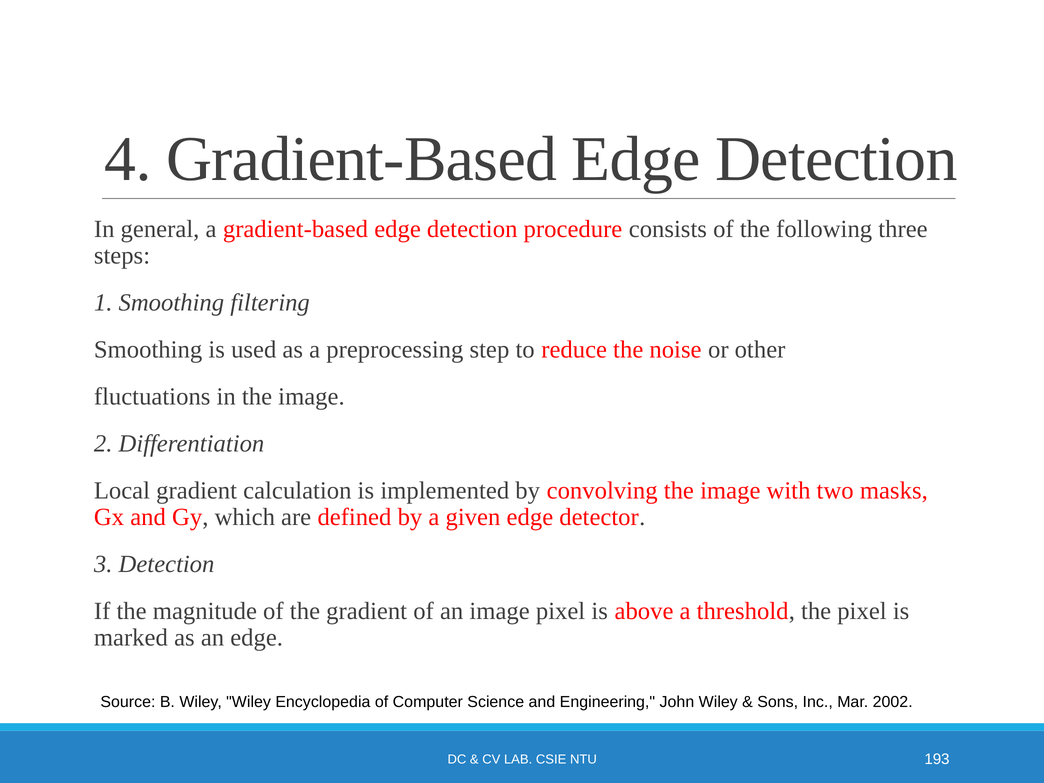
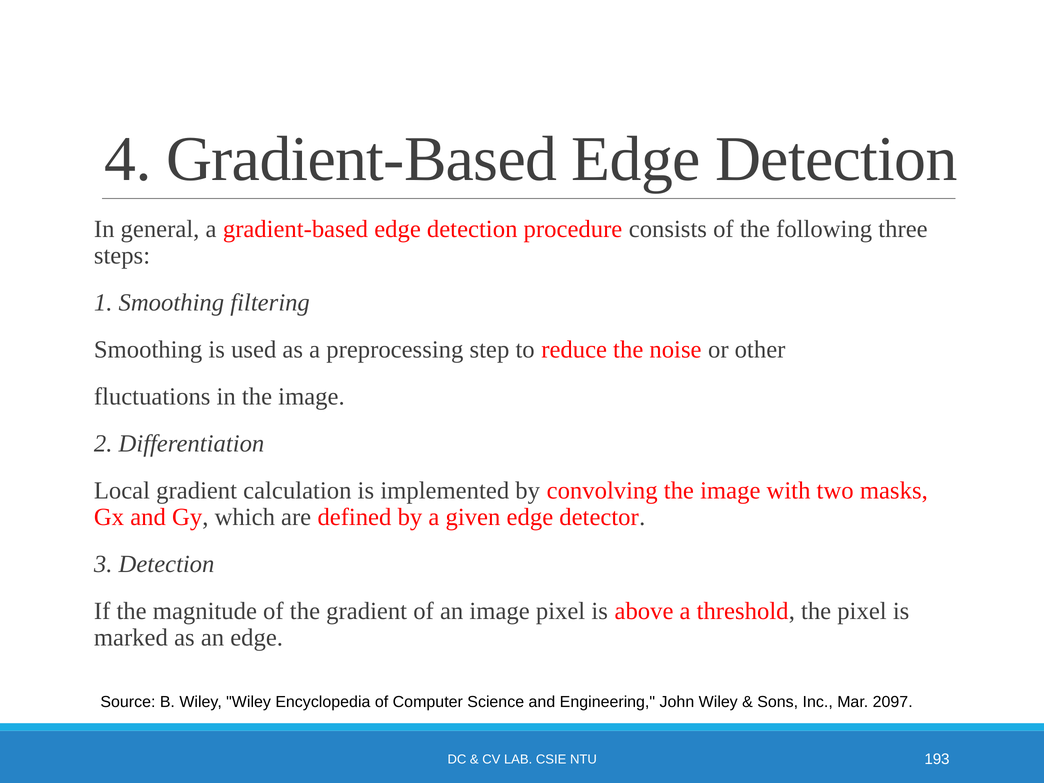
2002: 2002 -> 2097 (893, 702)
